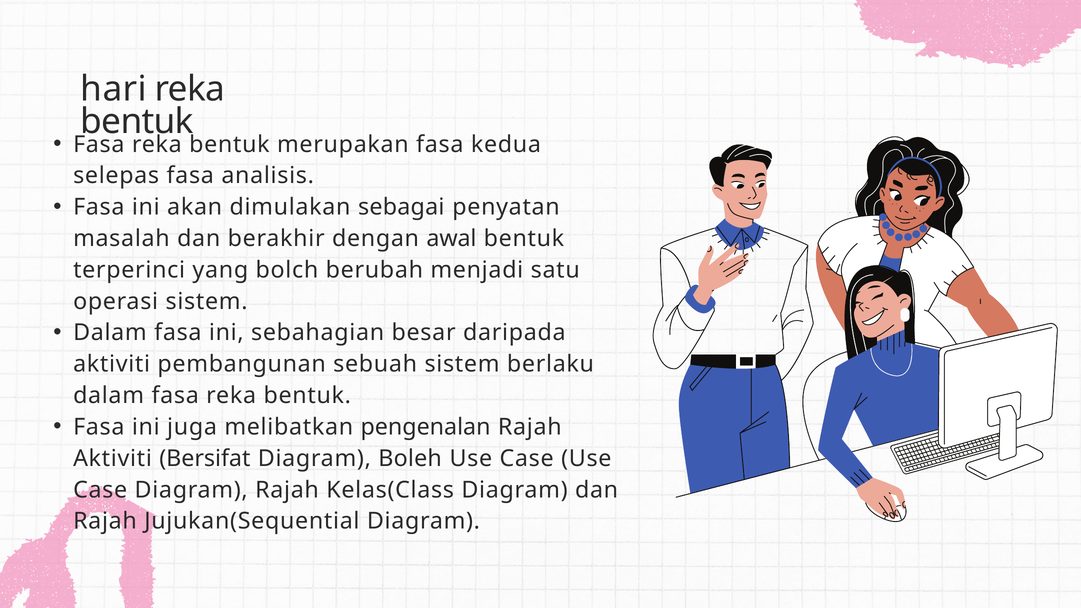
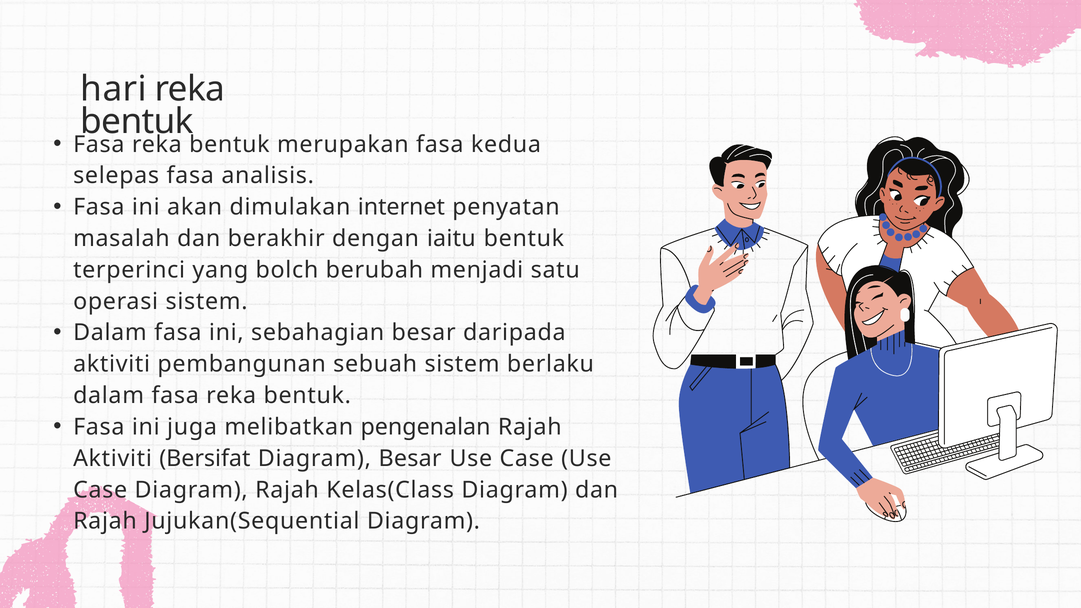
sebagai: sebagai -> internet (401, 207)
awal: awal -> iaitu (451, 239)
Diagram Boleh: Boleh -> Besar (410, 458)
